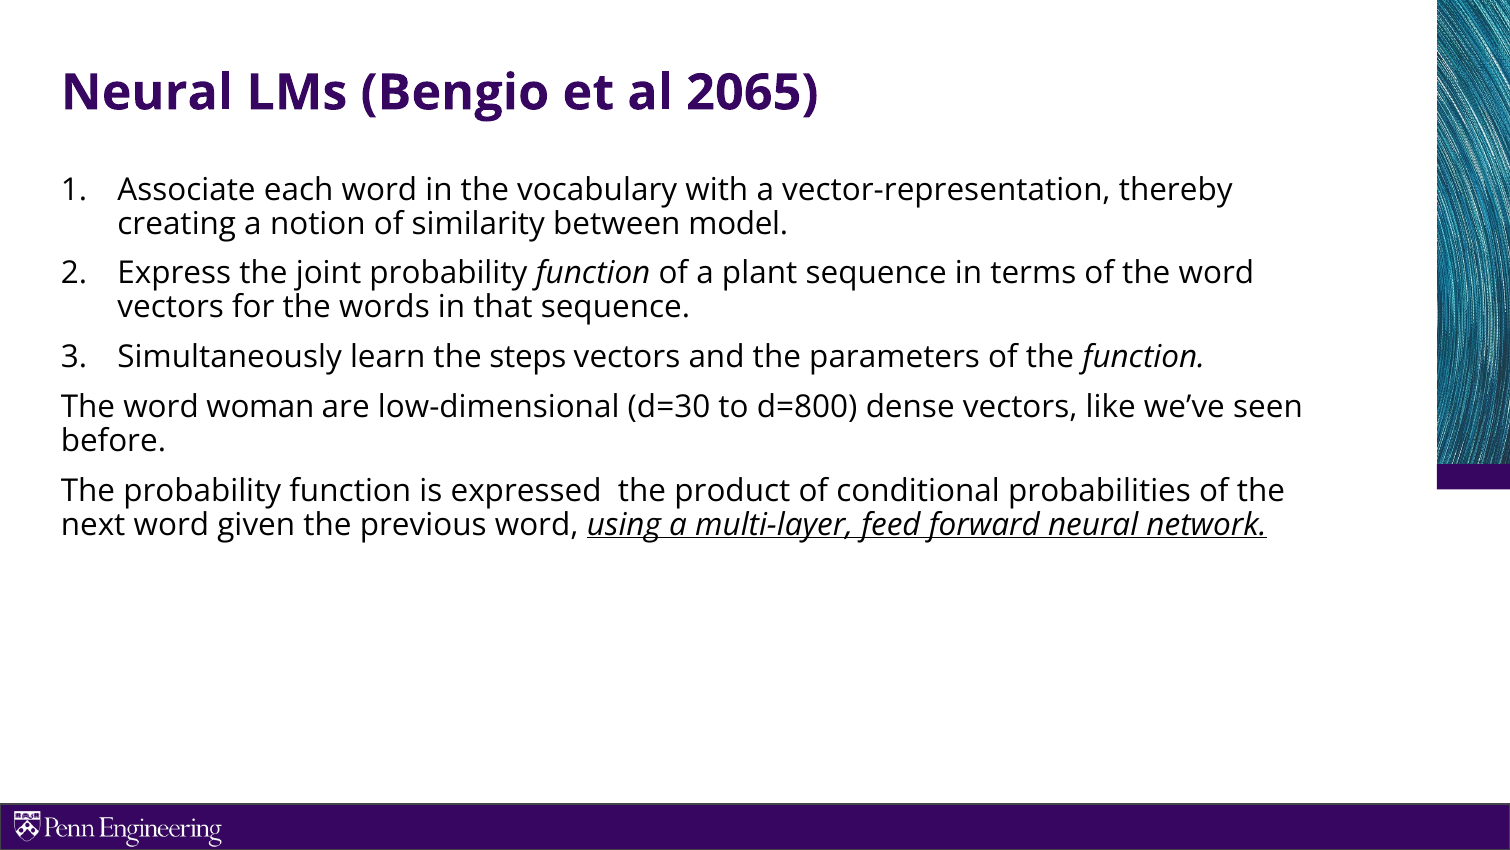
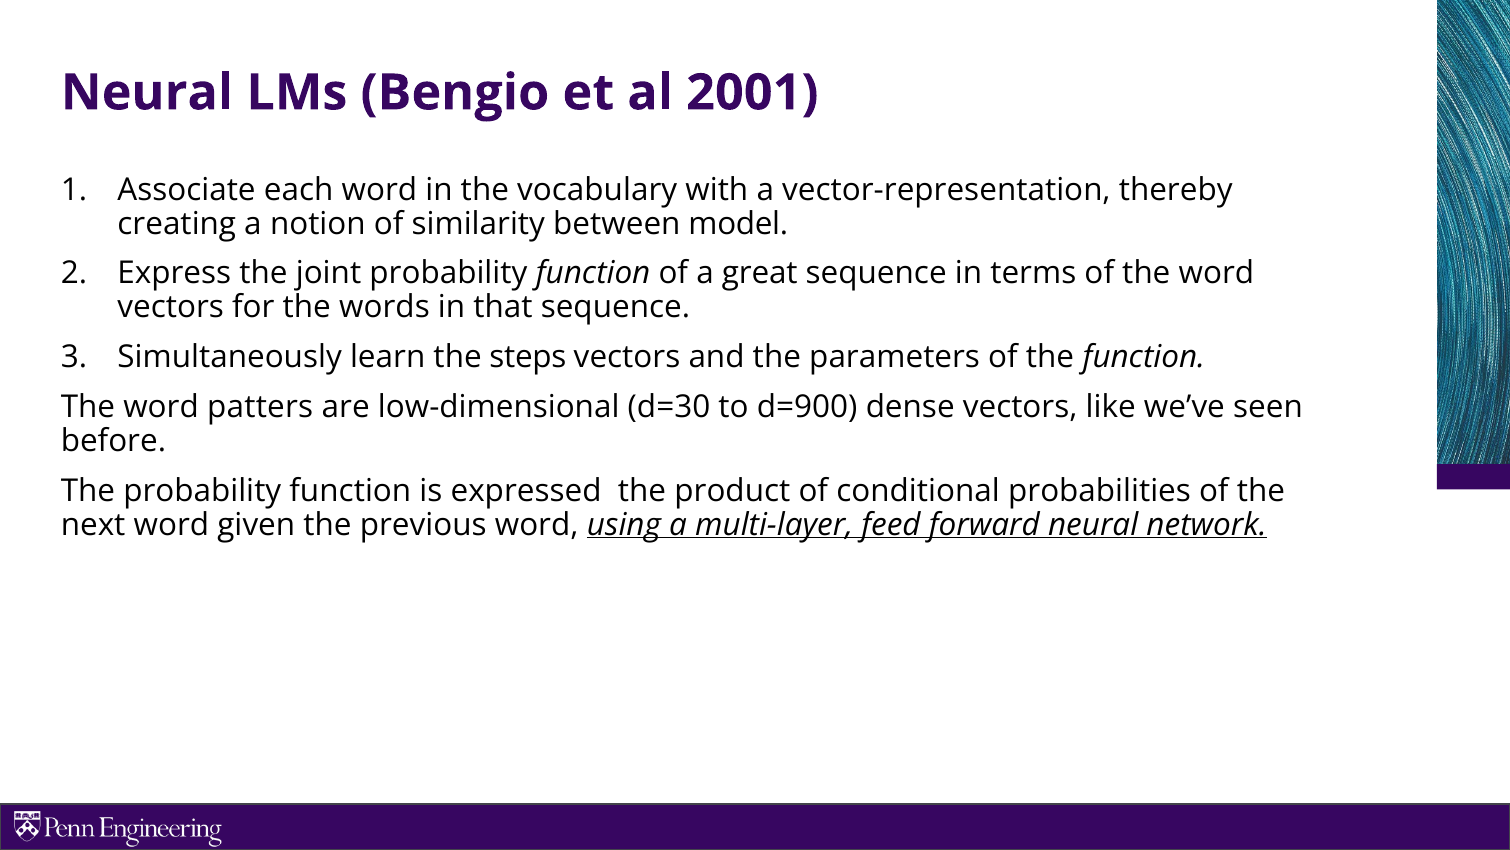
2065: 2065 -> 2001 (752, 93)
plant: plant -> great (760, 273)
woman: woman -> patters (260, 407)
d=800: d=800 -> d=900 (807, 407)
